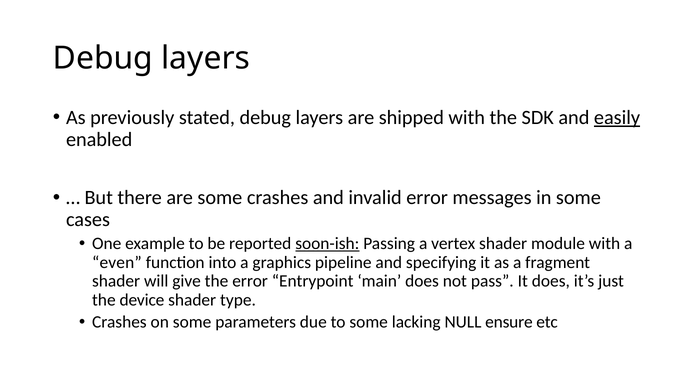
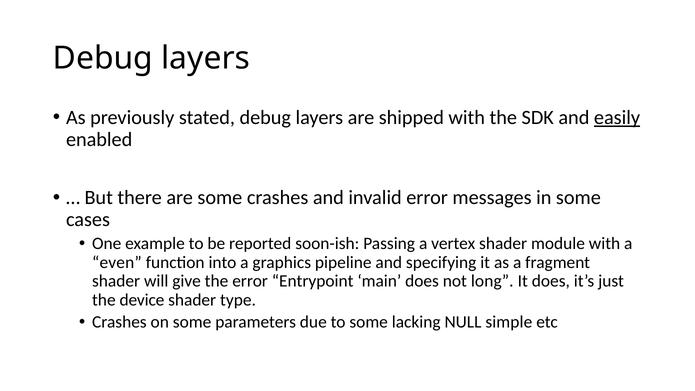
soon-ish underline: present -> none (327, 244)
pass: pass -> long (492, 281)
ensure: ensure -> simple (509, 322)
